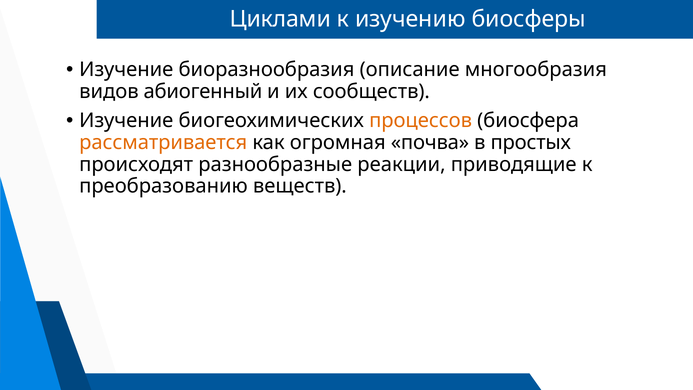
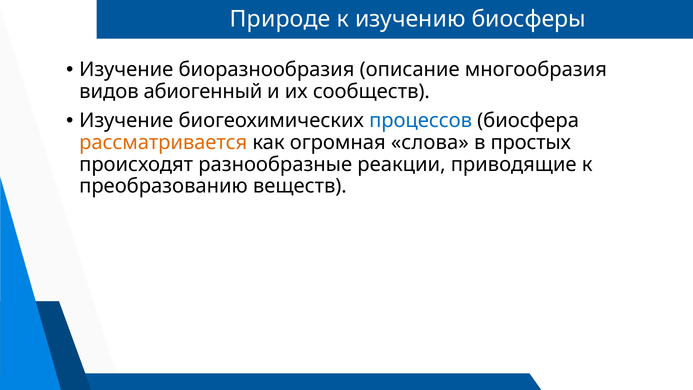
Циклами: Циклами -> Природе (280, 19)
процессов colour: orange -> blue (421, 121)
почва: почва -> слова (430, 142)
